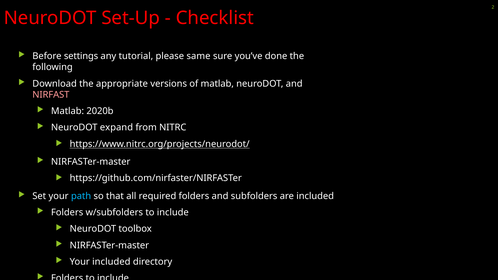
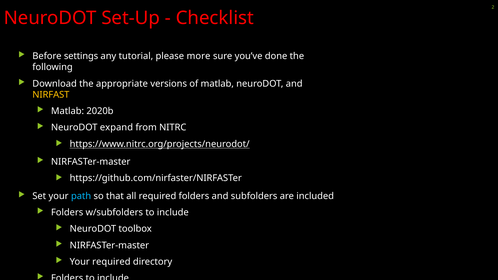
same: same -> more (198, 56)
NIRFAST colour: pink -> yellow (51, 95)
Your included: included -> required (111, 262)
